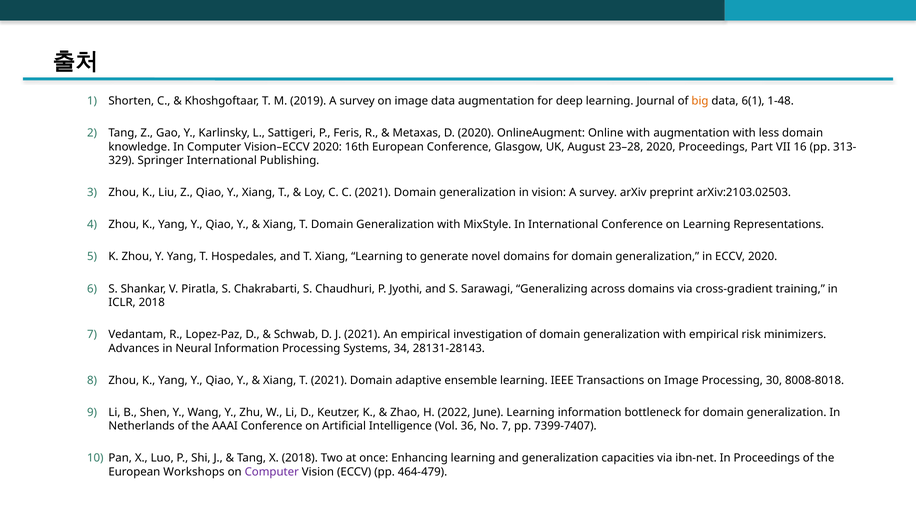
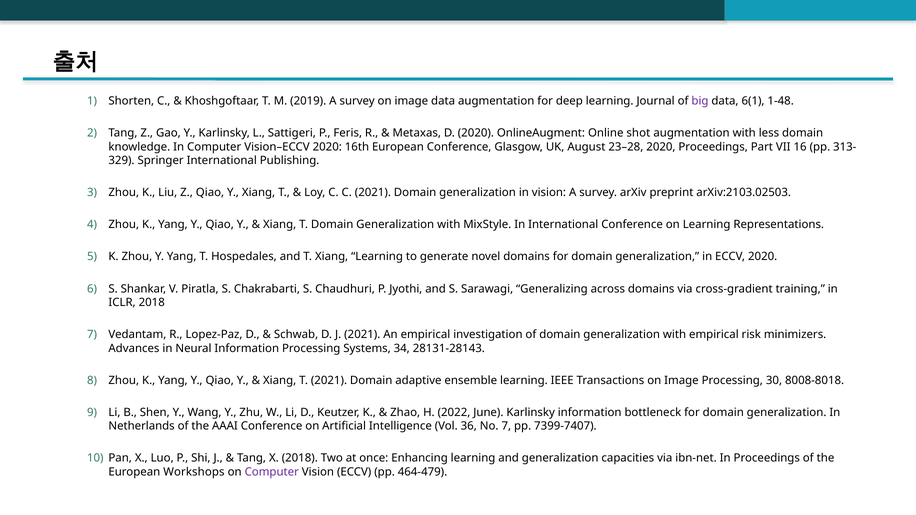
big colour: orange -> purple (700, 101)
Online with: with -> shot (638, 133)
June Learning: Learning -> Karlinsky (531, 413)
